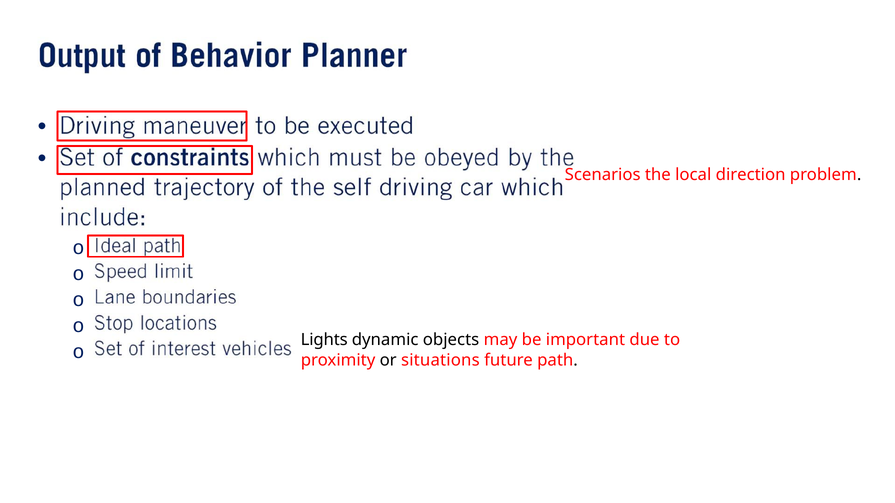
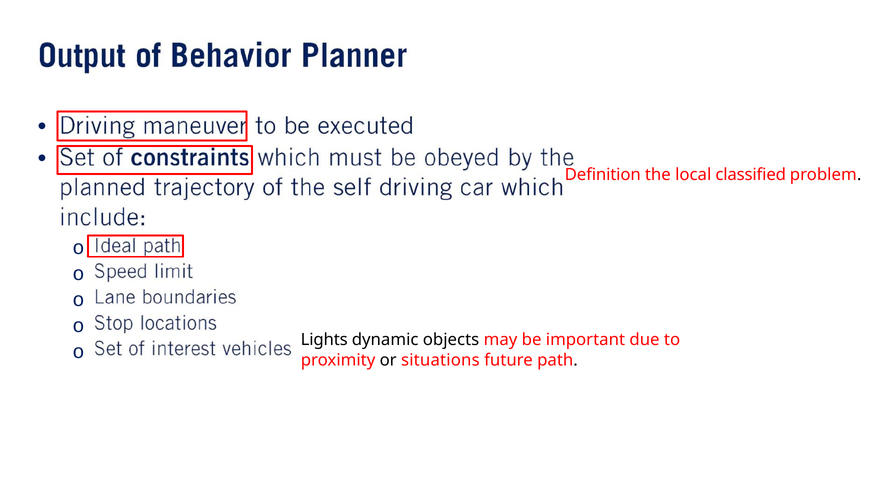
Scenarios: Scenarios -> Definition (603, 175)
direction: direction -> classified (751, 175)
